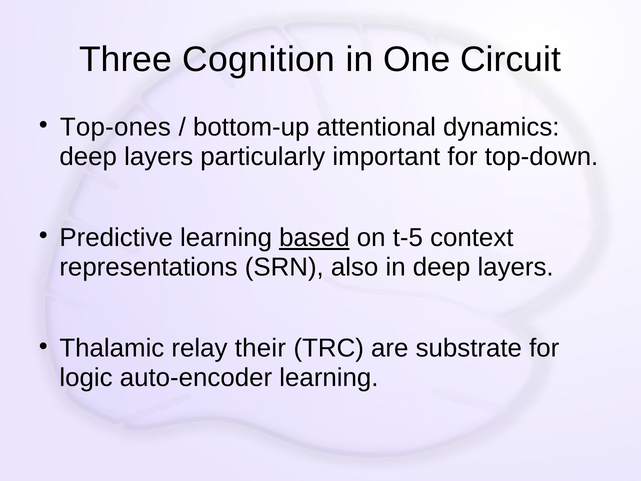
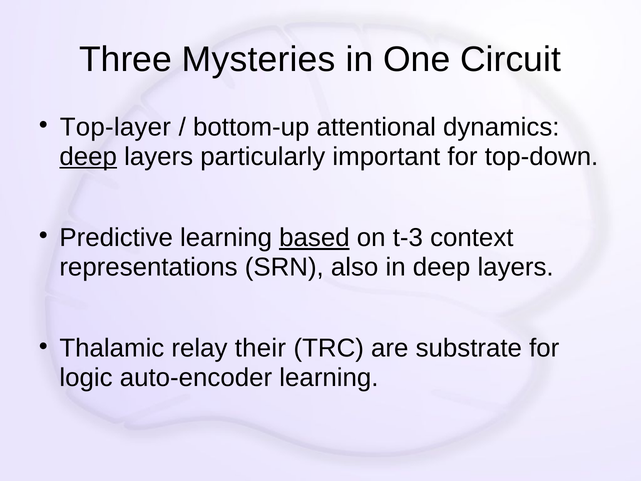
Cognition: Cognition -> Mysteries (259, 60)
Top-ones: Top-ones -> Top-layer (115, 127)
deep underline: none -> present (88, 157)
t-5: t-5 -> t-3 (408, 238)
